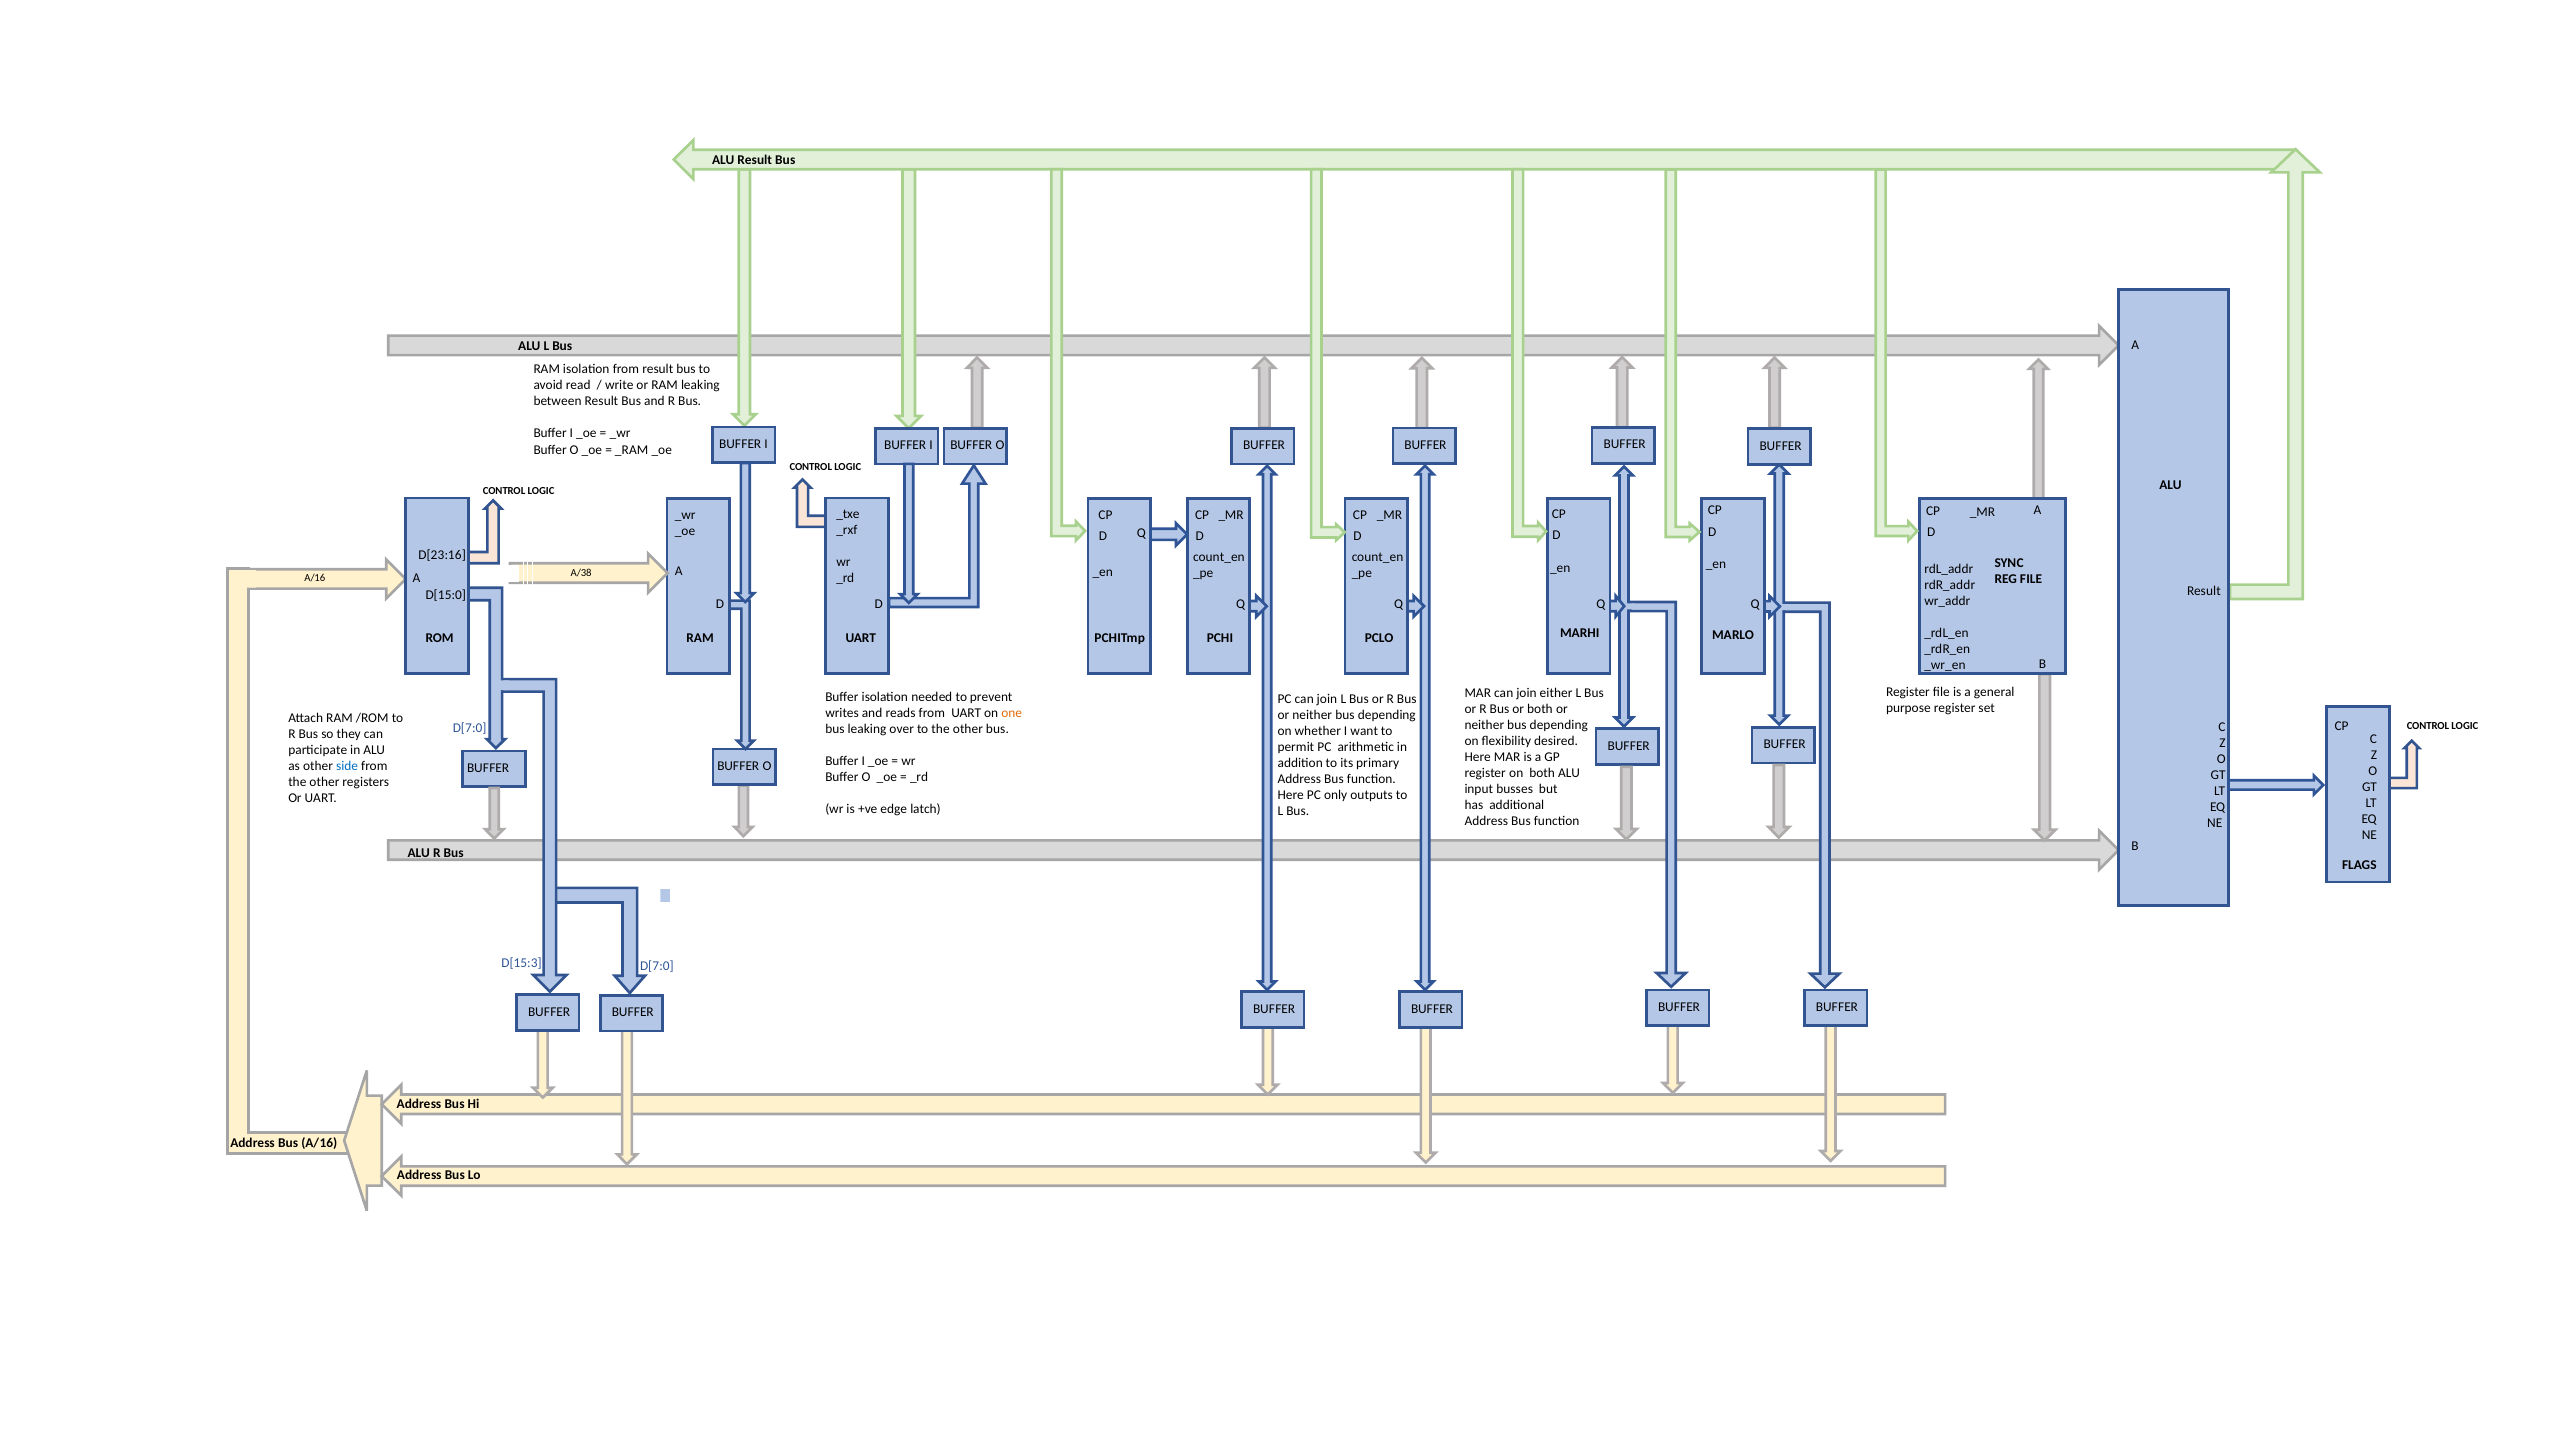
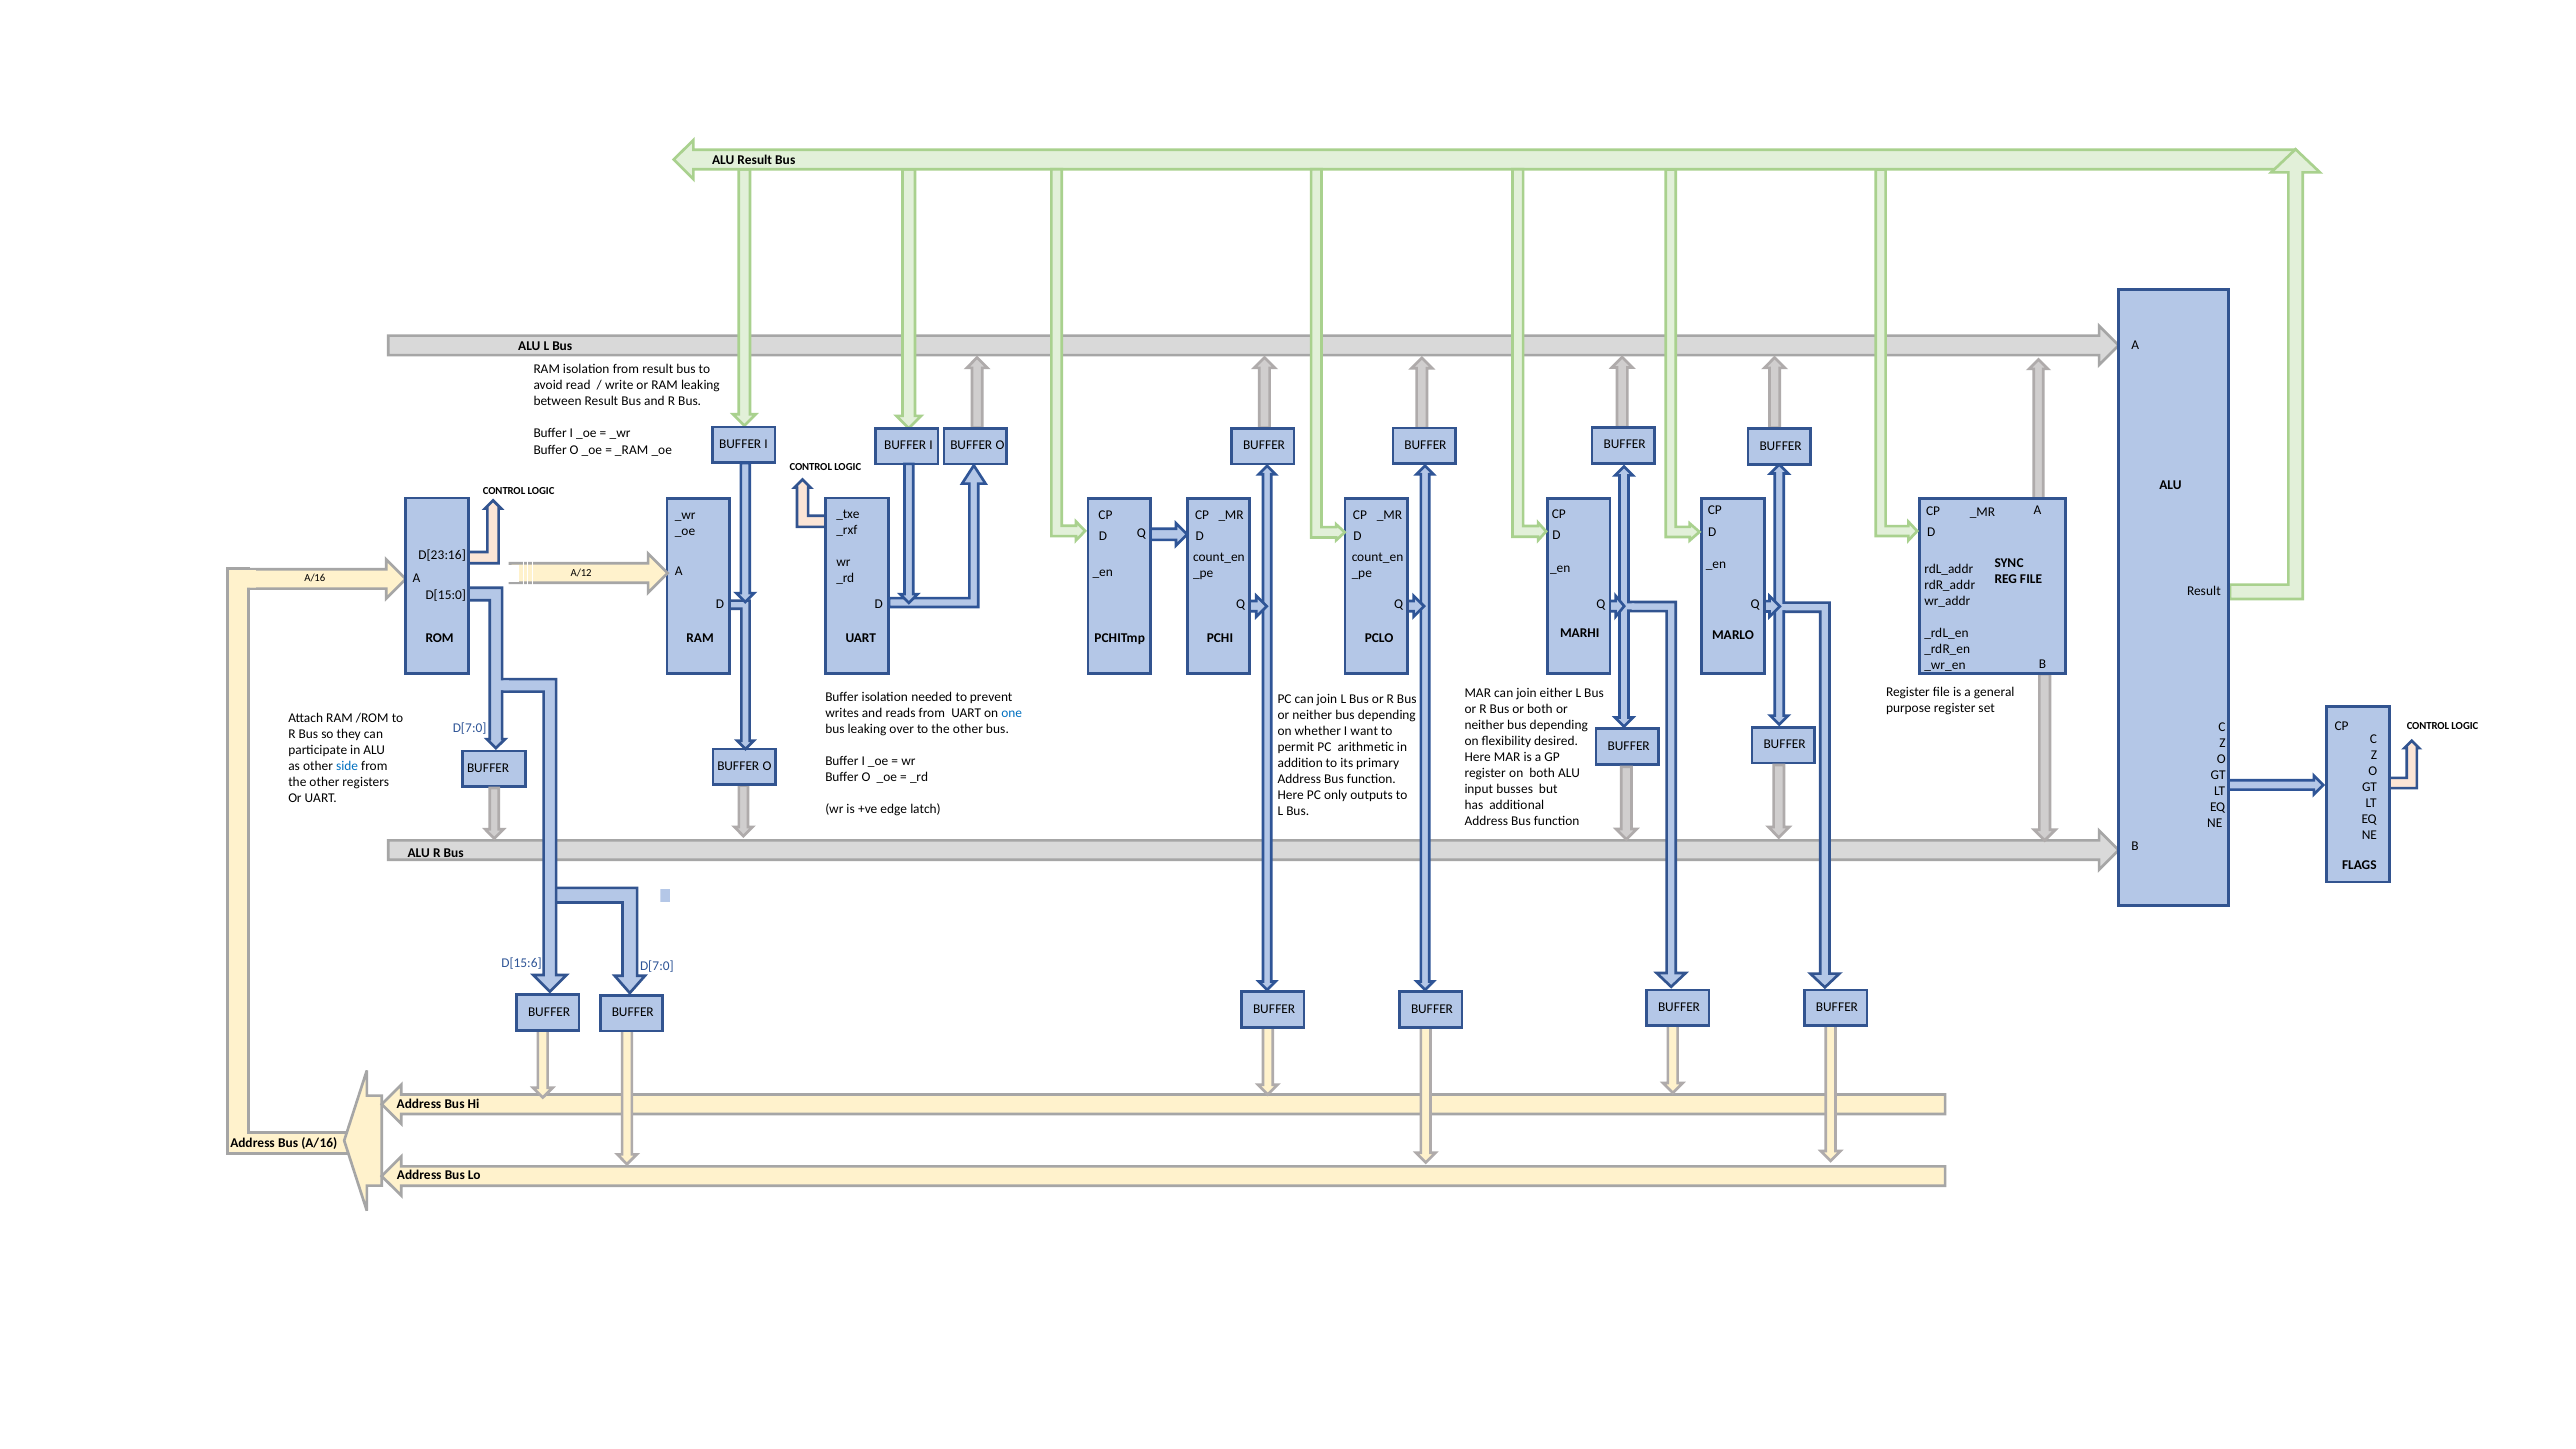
A/38: A/38 -> A/12 (581, 573)
one colour: orange -> blue (1012, 713)
D[15:3: D[15:3 -> D[15:6 (522, 964)
